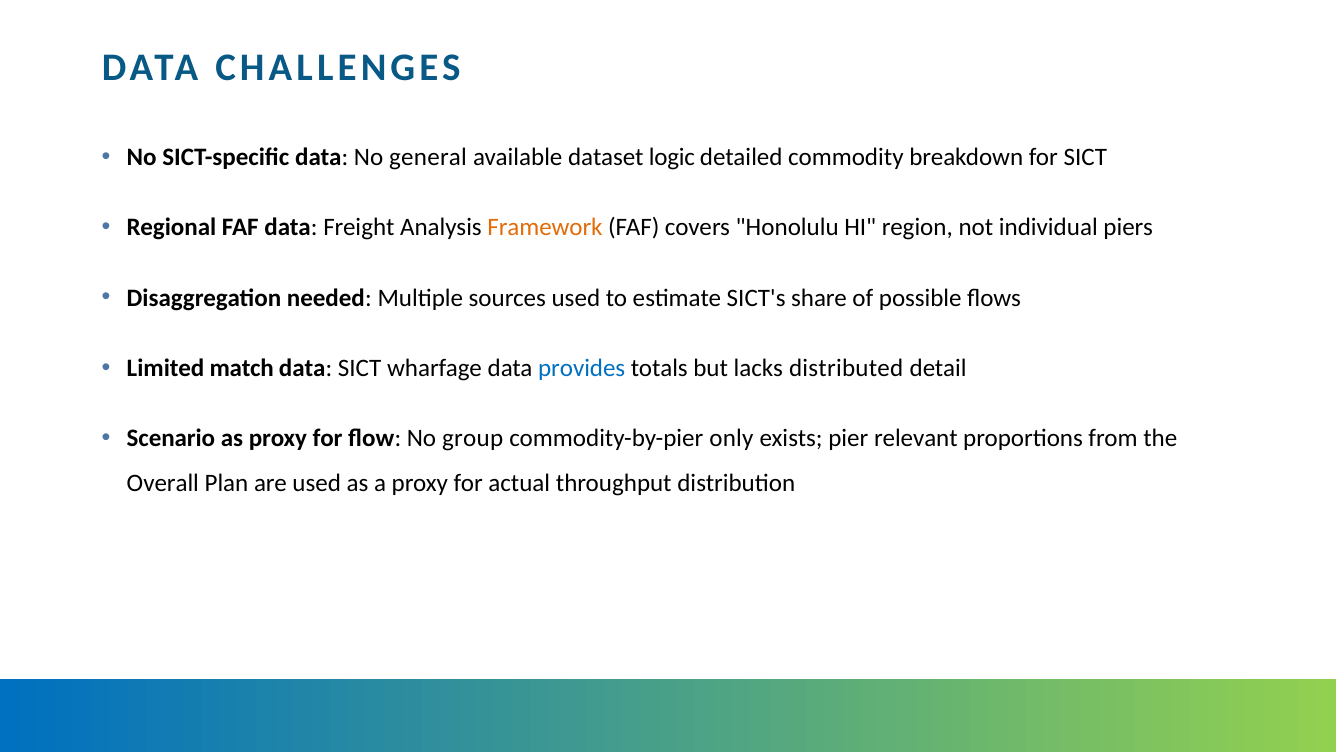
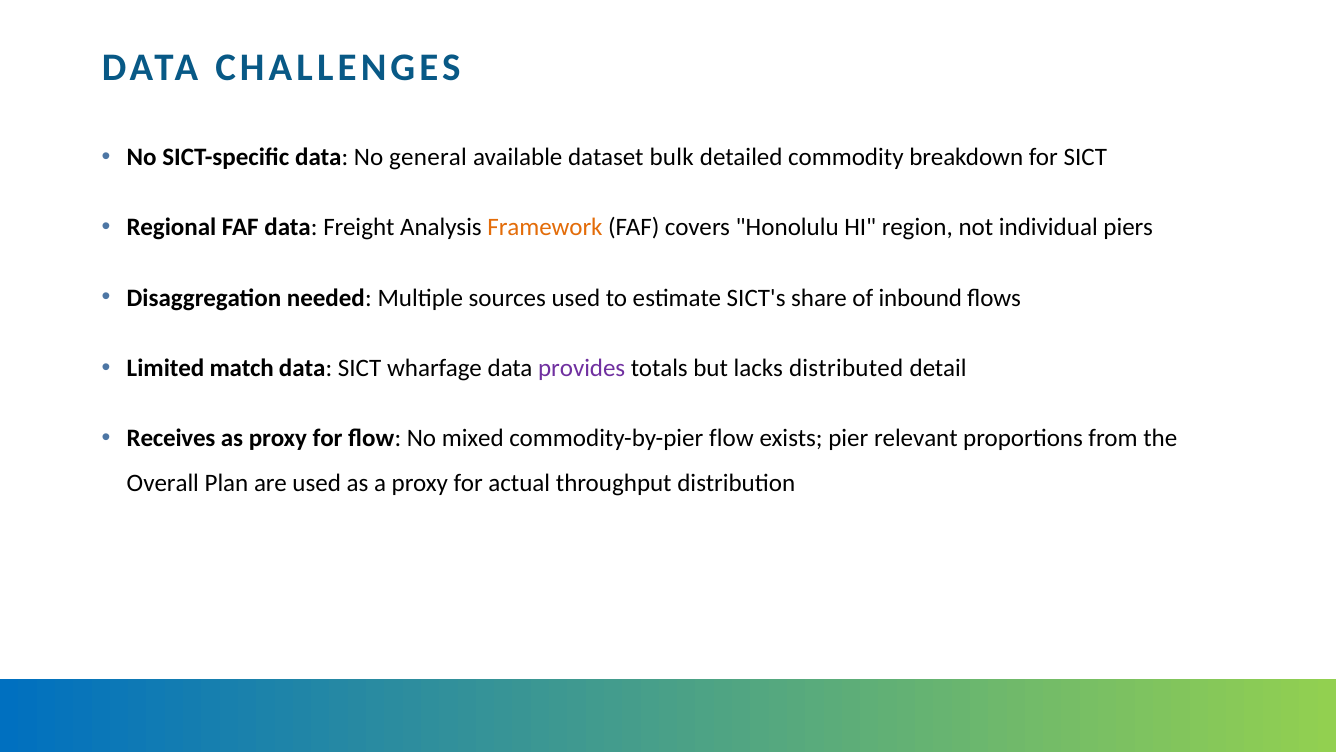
logic: logic -> bulk (672, 157)
possible: possible -> inbound (920, 298)
provides colour: blue -> purple (582, 368)
Scenario: Scenario -> Receives (171, 438)
group: group -> mixed (473, 438)
commodity-by-pier only: only -> flow (731, 438)
